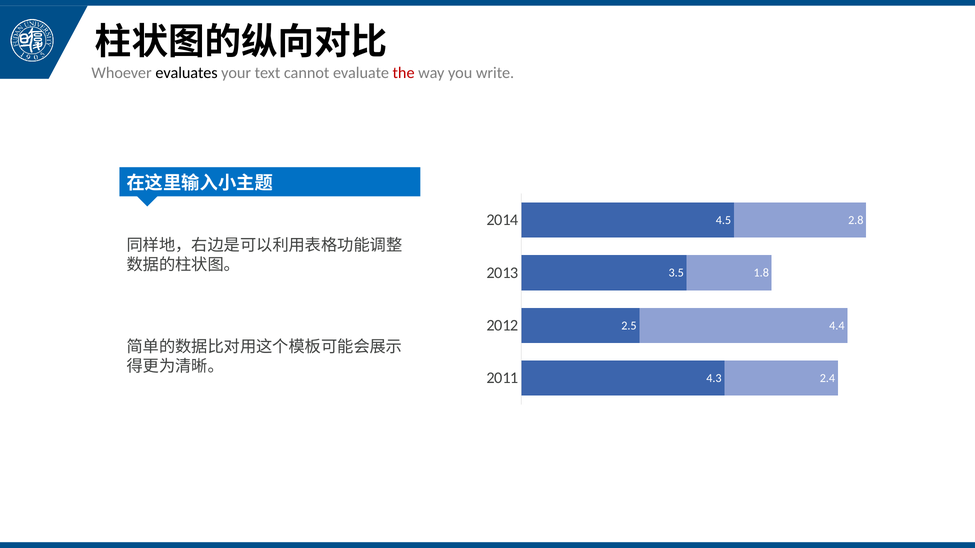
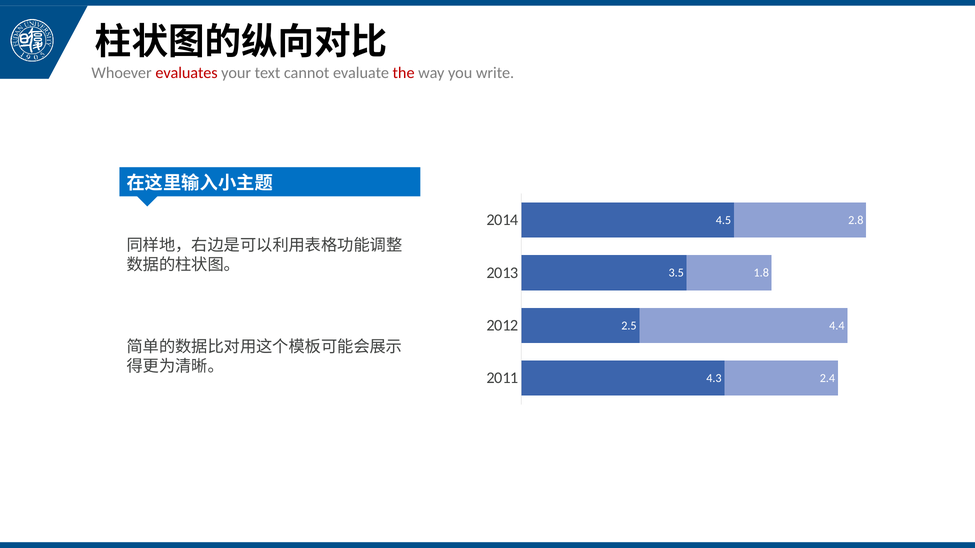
evaluates colour: black -> red (187, 73)
